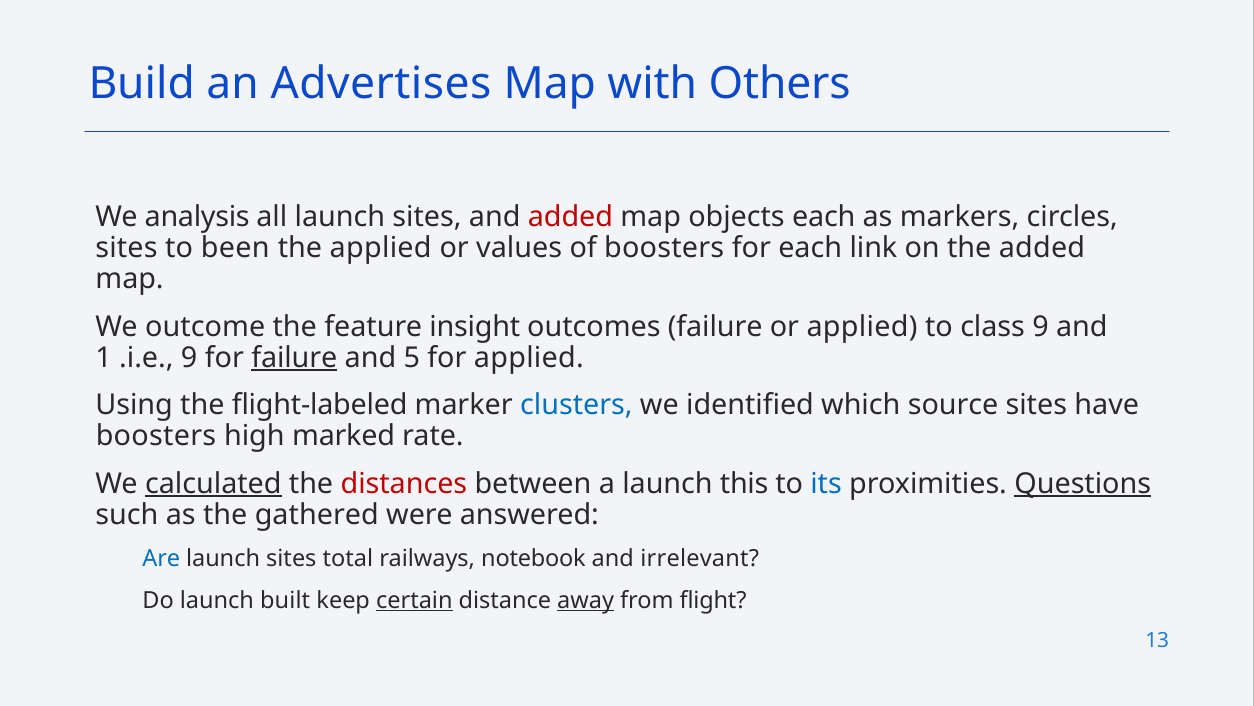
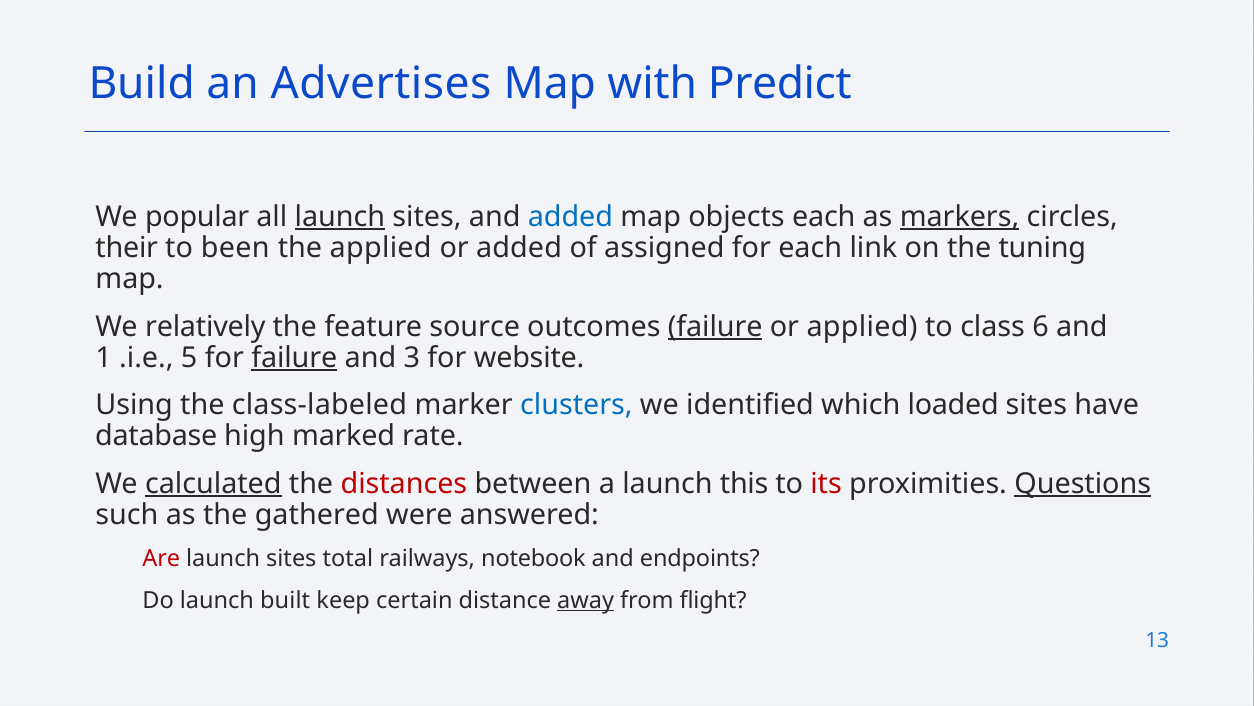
Others: Others -> Predict (780, 84)
analysis: analysis -> popular (197, 217)
launch underline: none -> present (340, 217)
added colour: red -> blue (570, 217)
markers underline: none -> present (960, 217)
sites: sites -> their (127, 248)
or values: values -> added (519, 248)
of boosters: boosters -> assigned (664, 248)
the added: added -> tuning (1042, 248)
outcome: outcome -> relatively (205, 326)
insight: insight -> source (475, 326)
failure underline: none -> present (715, 326)
class 9: 9 -> 6 (1041, 326)
.i.e 9: 9 -> 5 (189, 357)
5: 5 -> 3 (412, 357)
for applied: applied -> website (529, 357)
flight-labeled: flight-labeled -> class-labeled (319, 405)
source: source -> loaded (953, 405)
boosters: boosters -> database (156, 436)
its colour: blue -> red (826, 483)
Are colour: blue -> red (161, 558)
irrelevant: irrelevant -> endpoints (700, 558)
certain underline: present -> none (414, 600)
